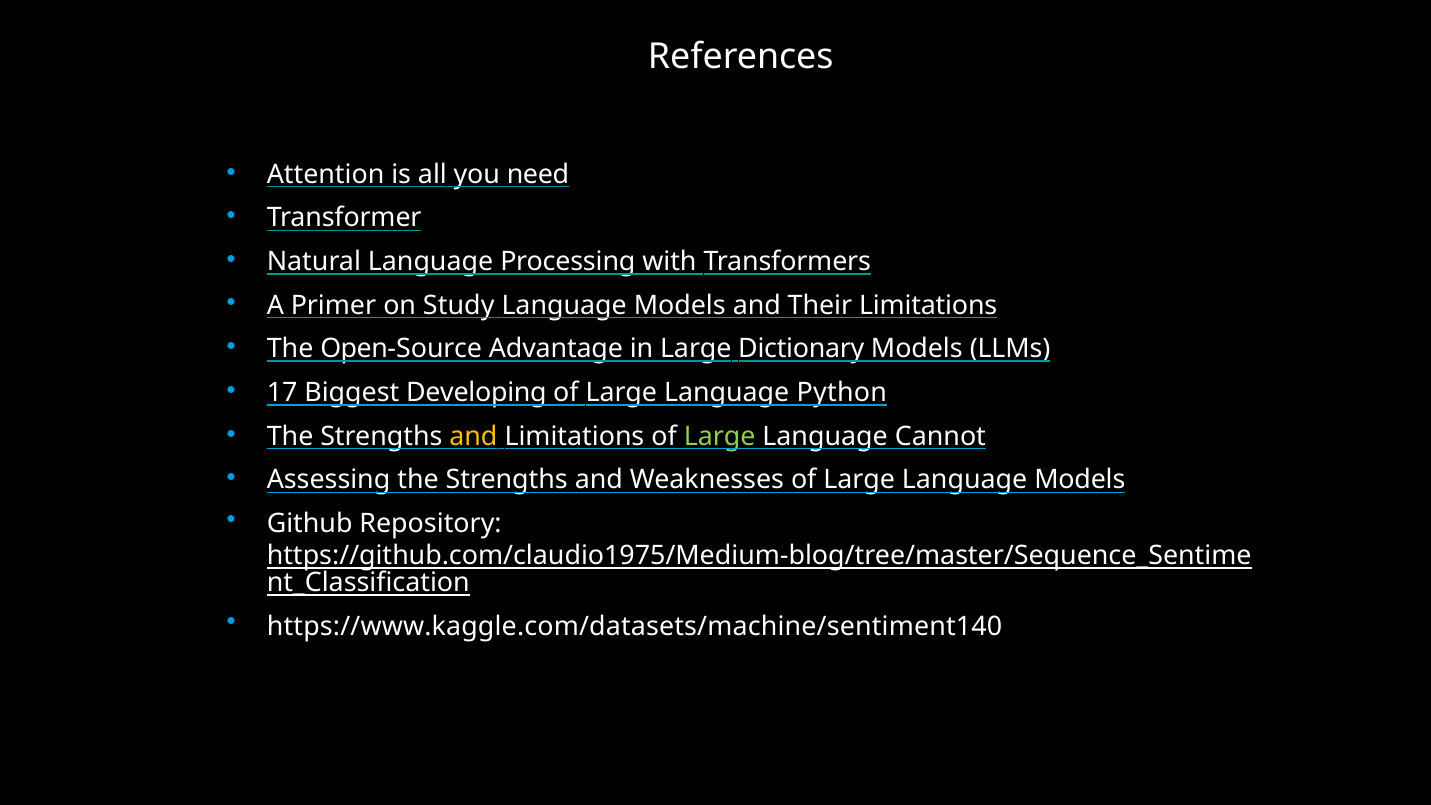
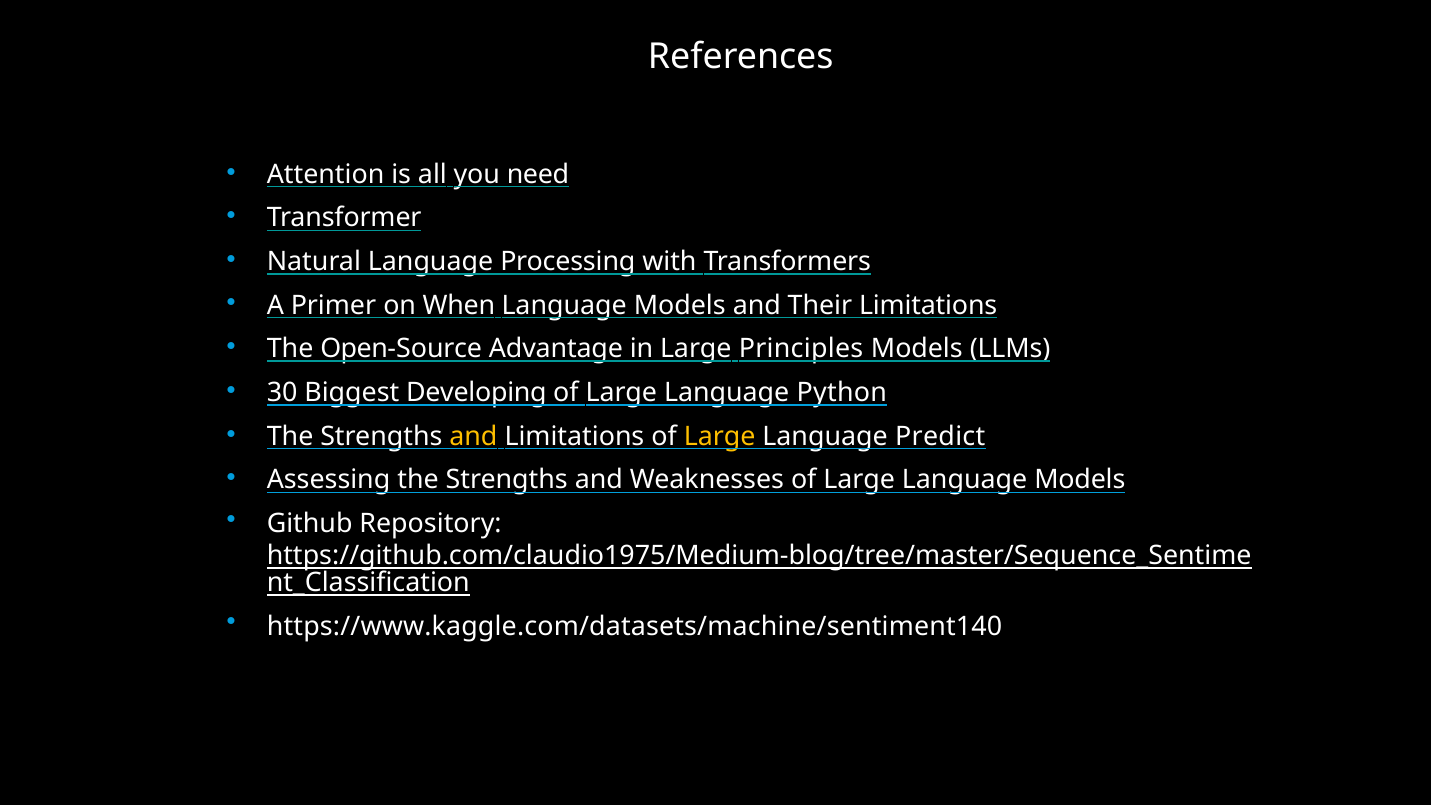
Study: Study -> When (459, 305)
Dictionary: Dictionary -> Principles (801, 349)
17: 17 -> 30 (282, 393)
Large colour: light green -> yellow (720, 436)
Cannot: Cannot -> Predict (940, 436)
